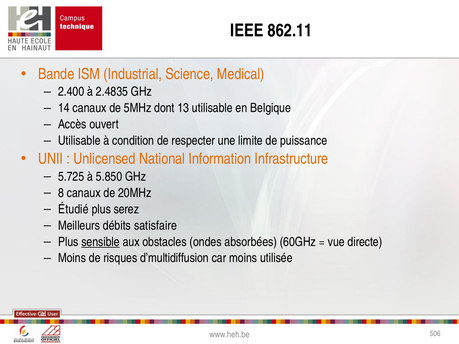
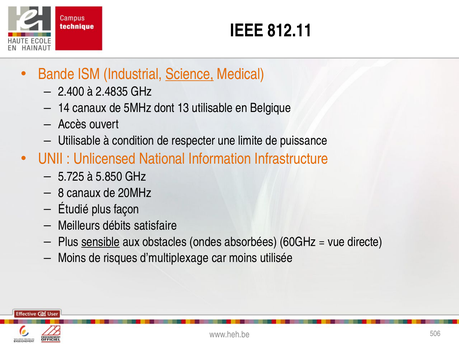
862.11: 862.11 -> 812.11 (290, 31)
Science underline: none -> present (189, 74)
serez: serez -> façon (126, 209)
d’multidiffusion: d’multidiffusion -> d’multiplexage (174, 258)
